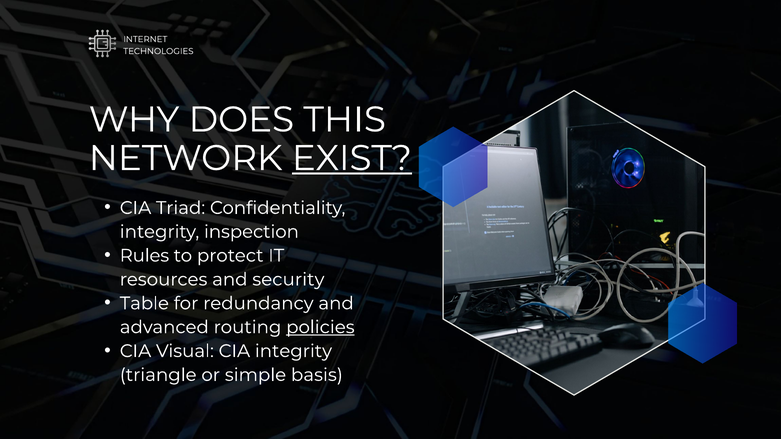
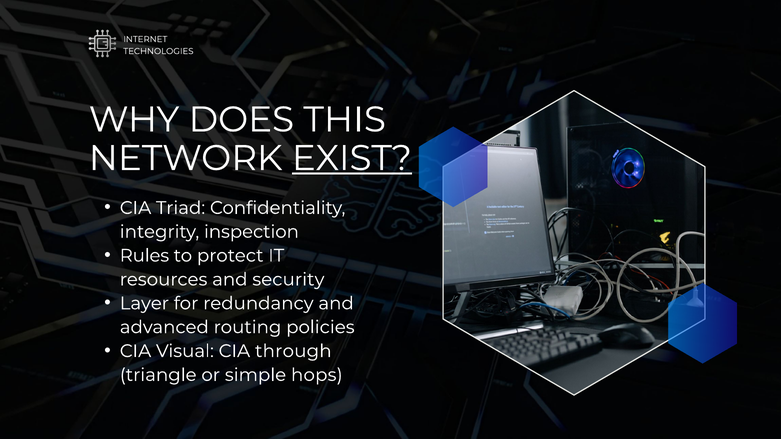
Table: Table -> Layer (144, 304)
policies underline: present -> none (320, 327)
CIA integrity: integrity -> through (293, 351)
basis: basis -> hops (317, 375)
